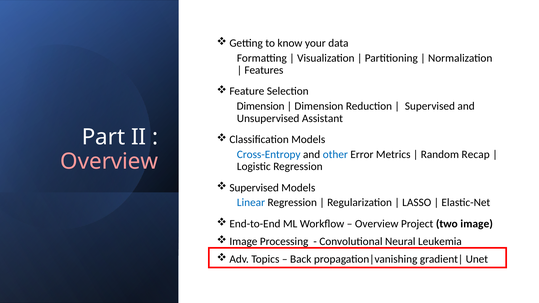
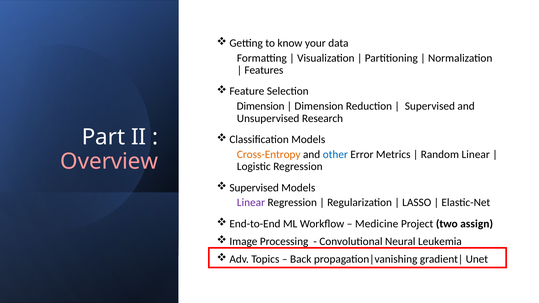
Assistant: Assistant -> Research (323, 118)
Cross-Entropy colour: blue -> orange (269, 154)
Random Recap: Recap -> Linear (476, 154)
Linear colour: blue -> purple (251, 203)
Overview: Overview -> Medicine (377, 224)
two image: image -> assign (477, 224)
